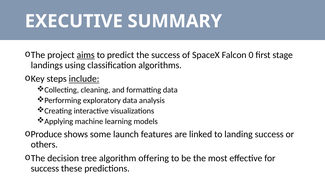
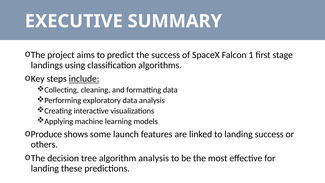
aims underline: present -> none (86, 55)
0: 0 -> 1 (251, 55)
algorithm offering: offering -> analysis (154, 158)
success: success -> landing (45, 168)
